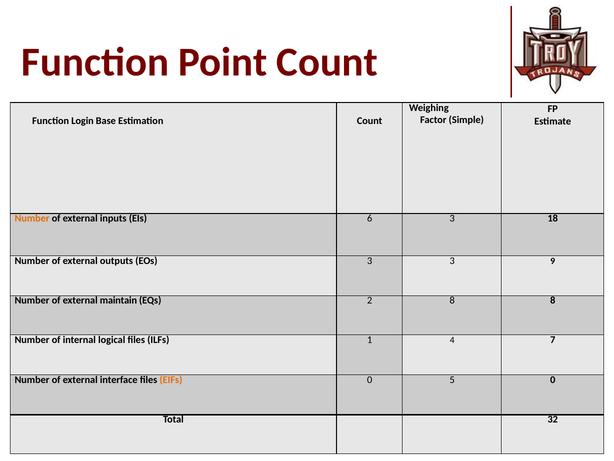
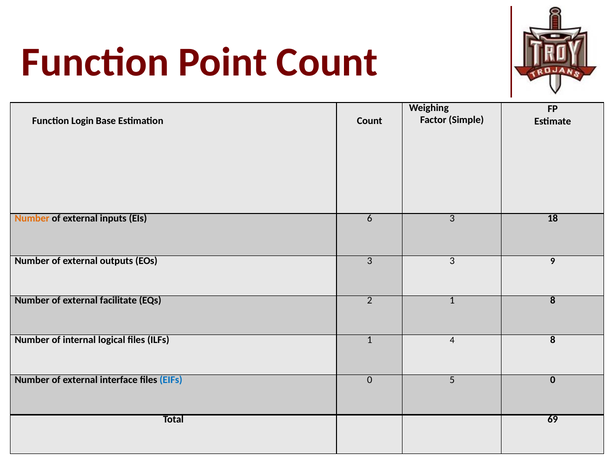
maintain: maintain -> facilitate (118, 300)
2 8: 8 -> 1 (452, 300)
4 7: 7 -> 8 (553, 339)
EIFs colour: orange -> blue (171, 379)
32: 32 -> 69 (553, 419)
